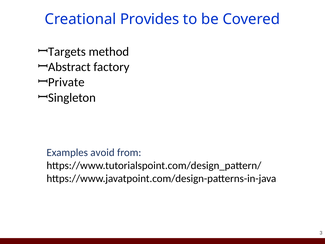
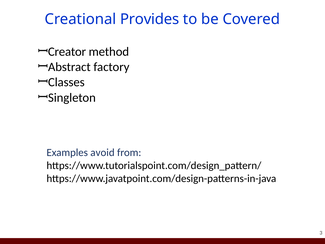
Targets: Targets -> Creator (67, 52)
Private: Private -> Classes (66, 82)
